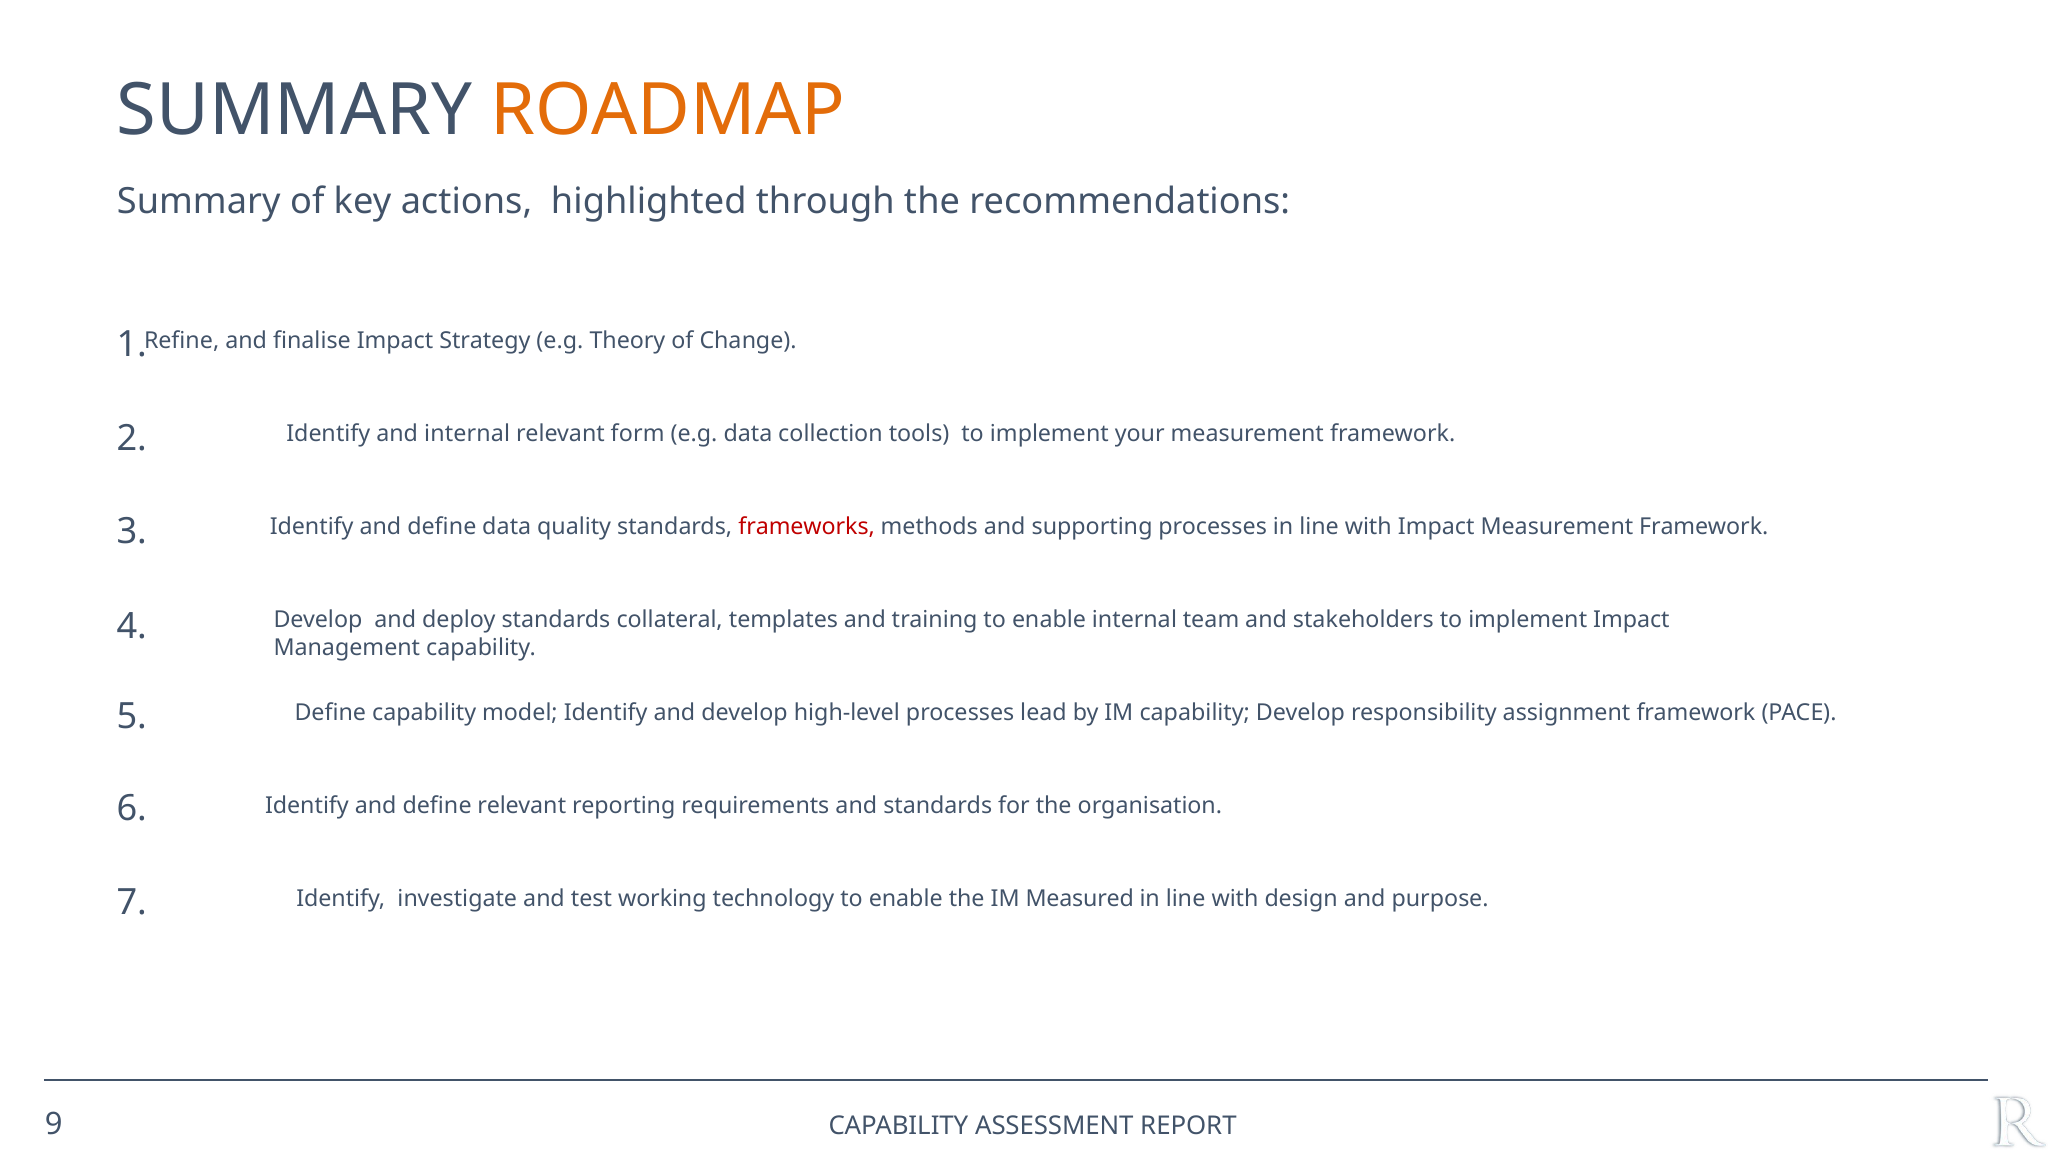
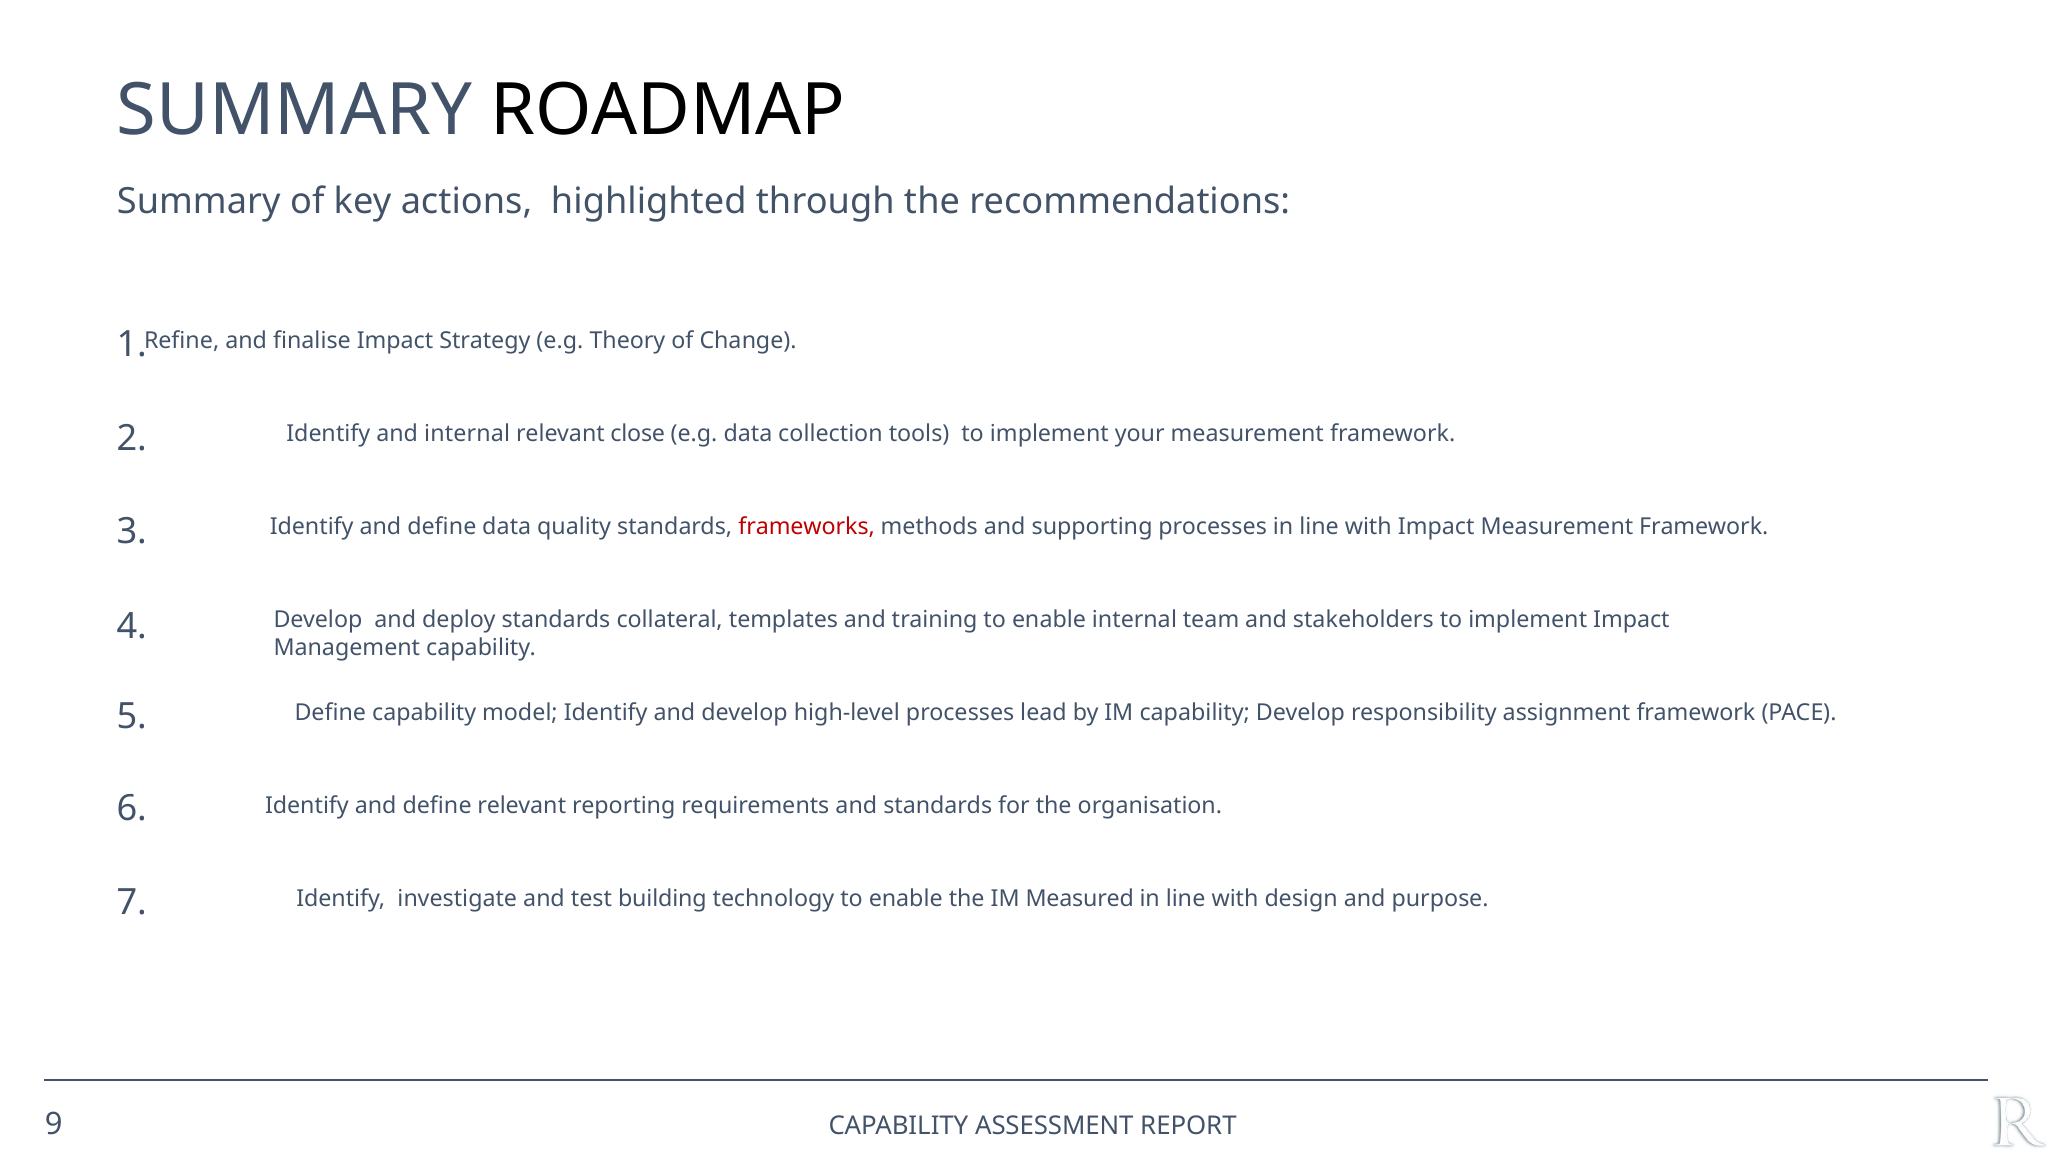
ROADMAP colour: orange -> black (668, 110)
form: form -> close (638, 434)
working: working -> building (662, 898)
